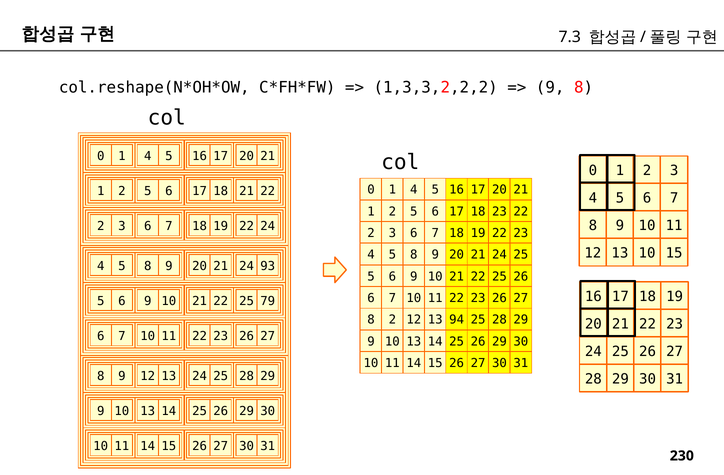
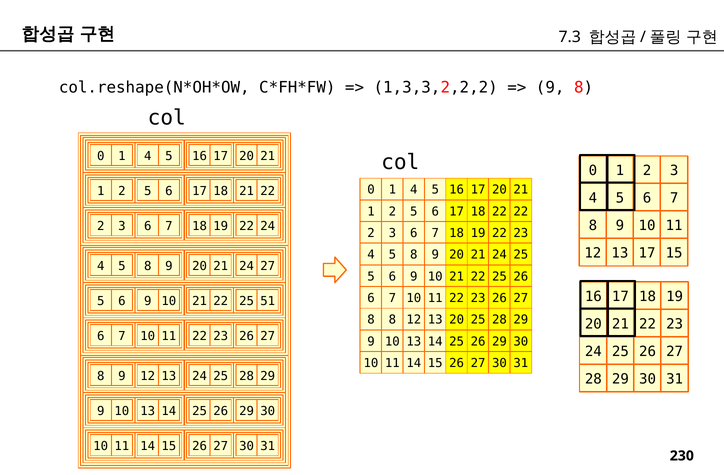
18 23: 23 -> 22 (499, 212)
13 10: 10 -> 17 (647, 253)
24 93: 93 -> 27 (268, 266)
79: 79 -> 51 (268, 301)
8 2: 2 -> 8 (392, 320)
13 94: 94 -> 20 (457, 320)
